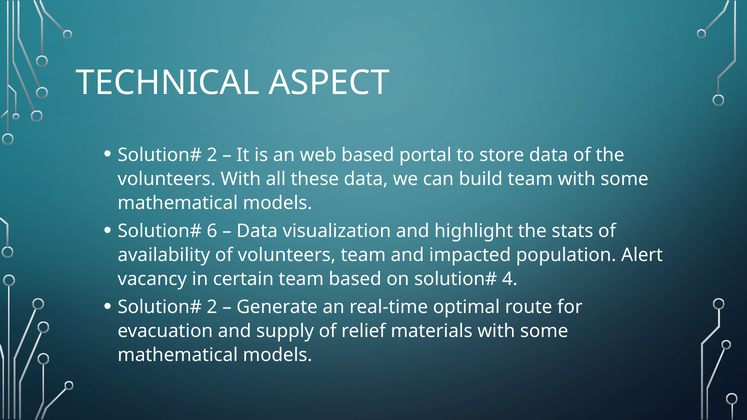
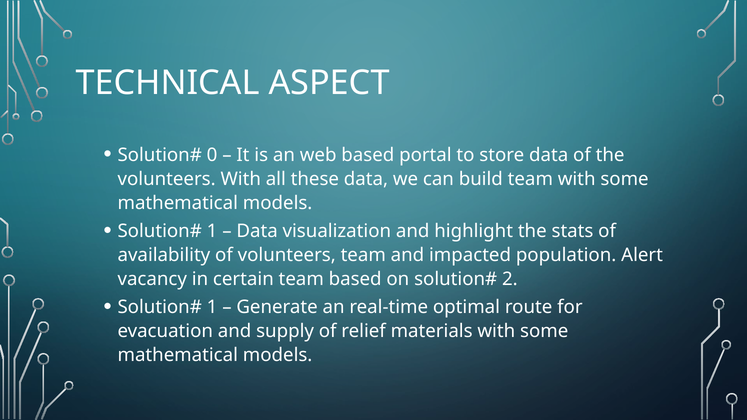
2: 2 -> 0 (212, 155)
6: 6 -> 1 (212, 231)
4: 4 -> 2 (510, 279)
2: 2 -> 1 (212, 307)
